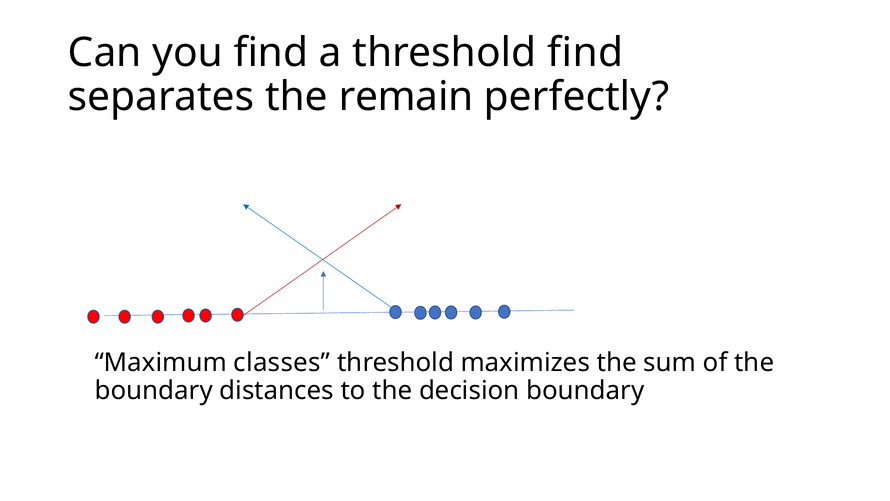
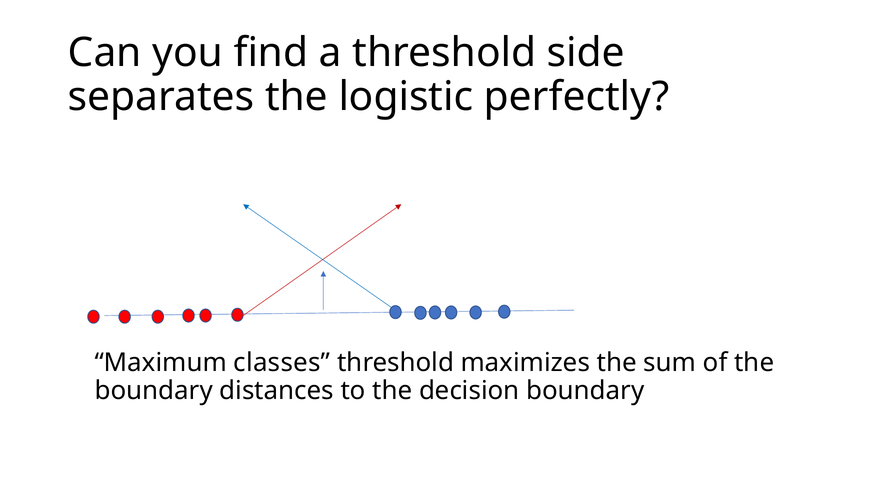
threshold find: find -> side (586, 53)
remain: remain -> logistic (406, 97)
